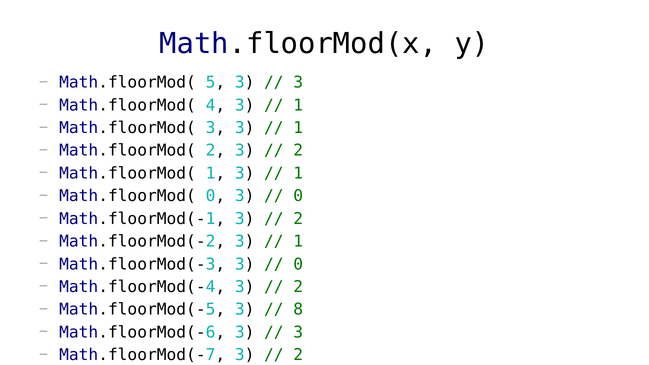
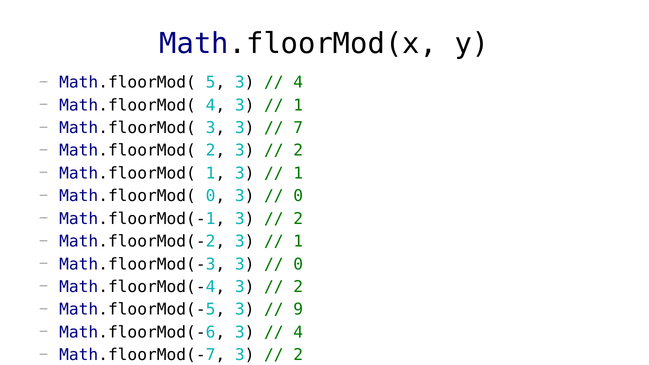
3: 3 -> 4 (298, 82)
1: 1 -> 7 (298, 128)
8: 8 -> 9 (298, 310)
3: 3 -> 4 (298, 332)
